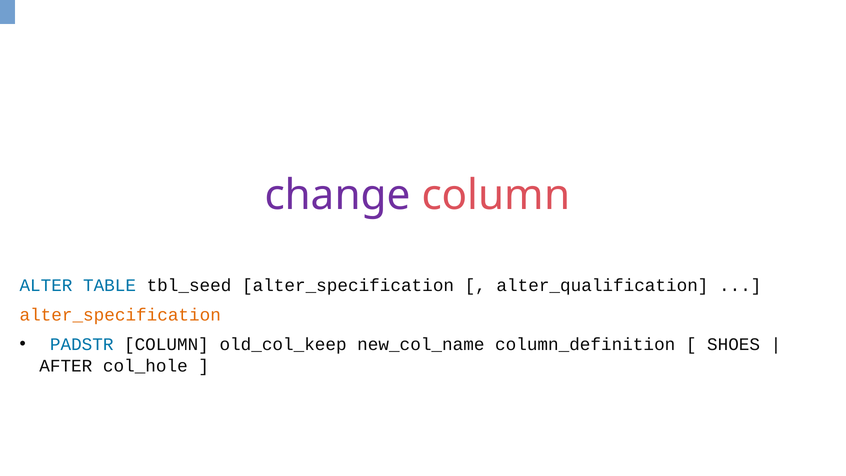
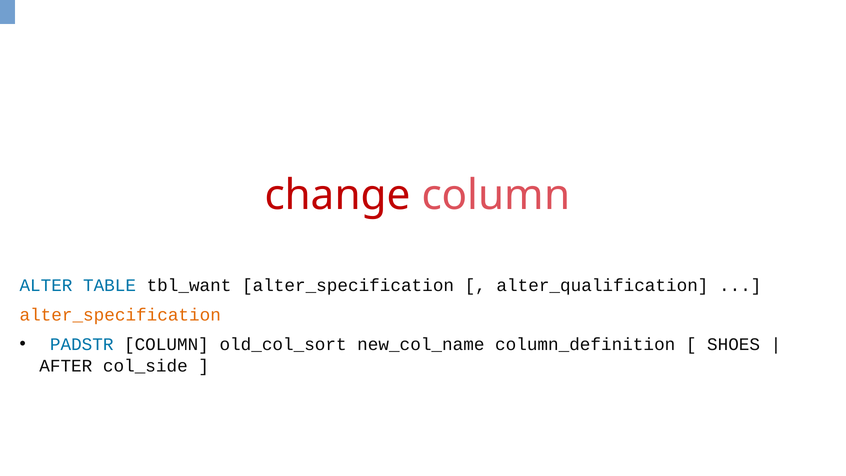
change colour: purple -> red (338, 195)
tbl_seed: tbl_seed -> tbl_want (189, 285)
old_col_keep: old_col_keep -> old_col_sort (283, 344)
col_hole: col_hole -> col_side (145, 366)
